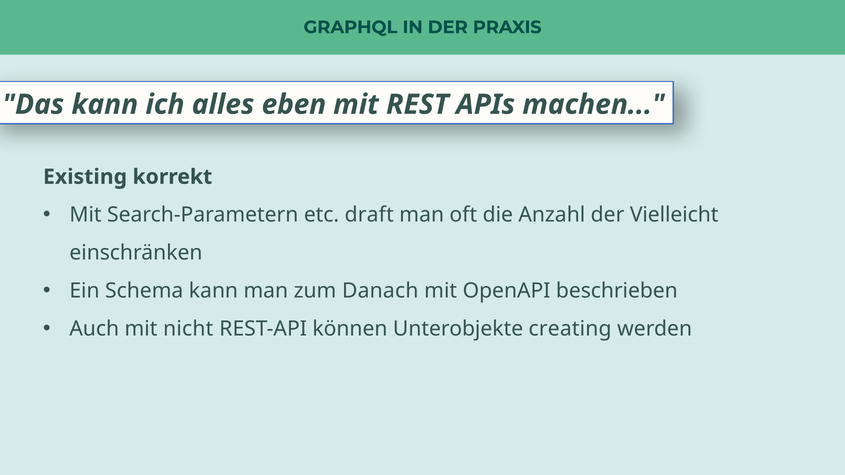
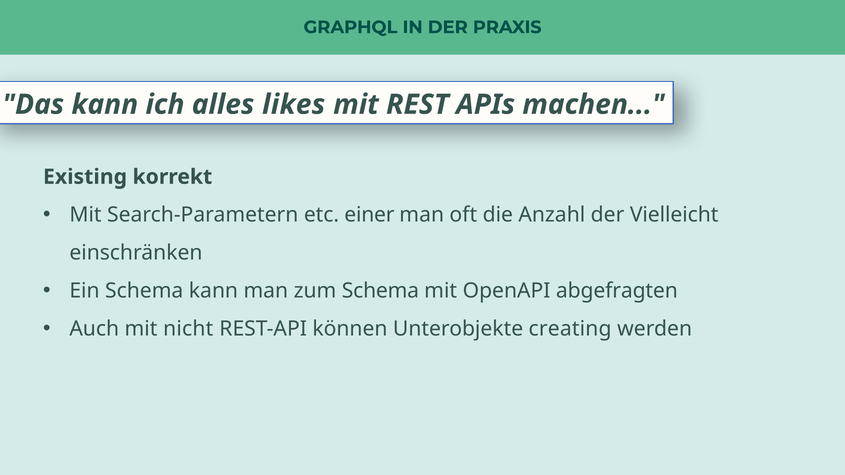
eben: eben -> likes (294, 105)
draft: draft -> einer (369, 215)
zum Danach: Danach -> Schema (380, 291)
beschrieben: beschrieben -> abgefragten (617, 291)
